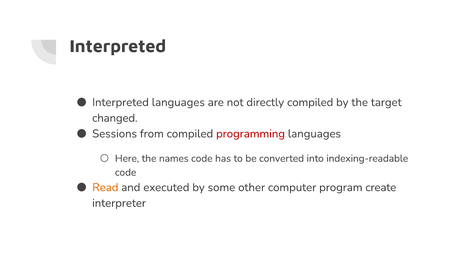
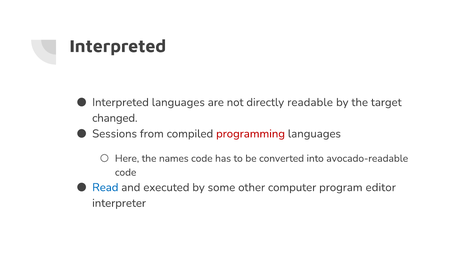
directly compiled: compiled -> readable (310, 102)
indexing-readable: indexing-readable -> avocado-readable (367, 158)
Read colour: orange -> blue (105, 187)
create: create -> editor (381, 187)
